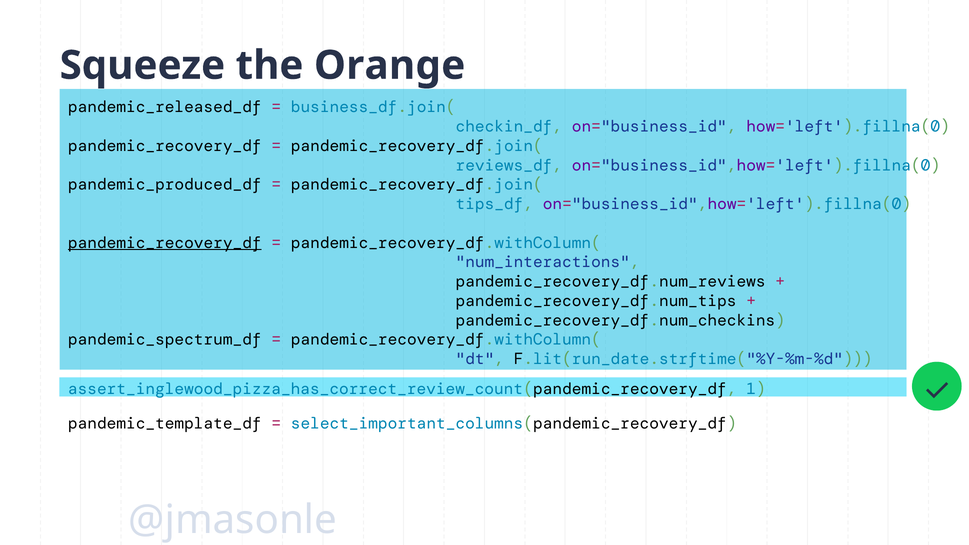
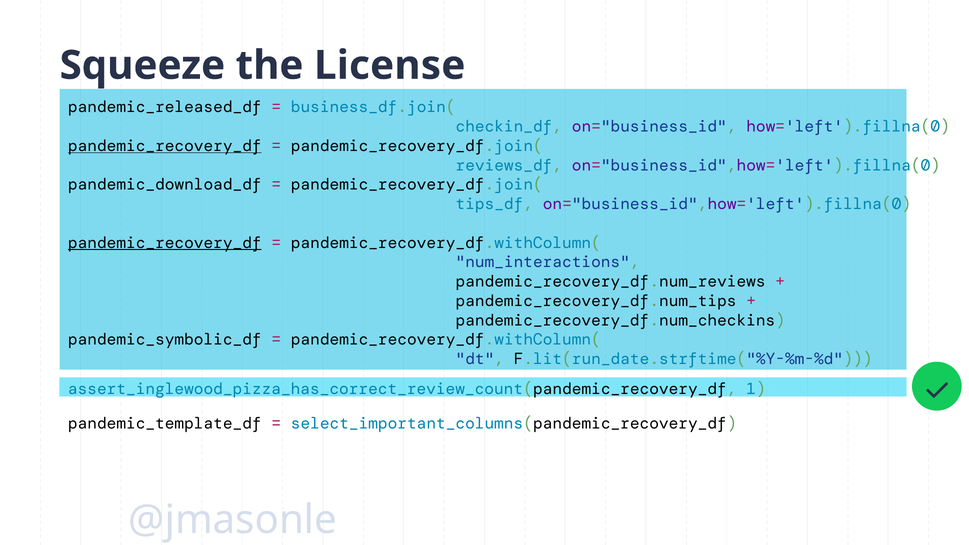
Orange: Orange -> License (390, 65)
pandemic_recovery_df underline: none -> present (165, 146)
pandemic_produced_df: pandemic_produced_df -> pandemic_download_df (165, 185)
pandemic_spectrum_df: pandemic_spectrum_df -> pandemic_symbolic_df (165, 340)
